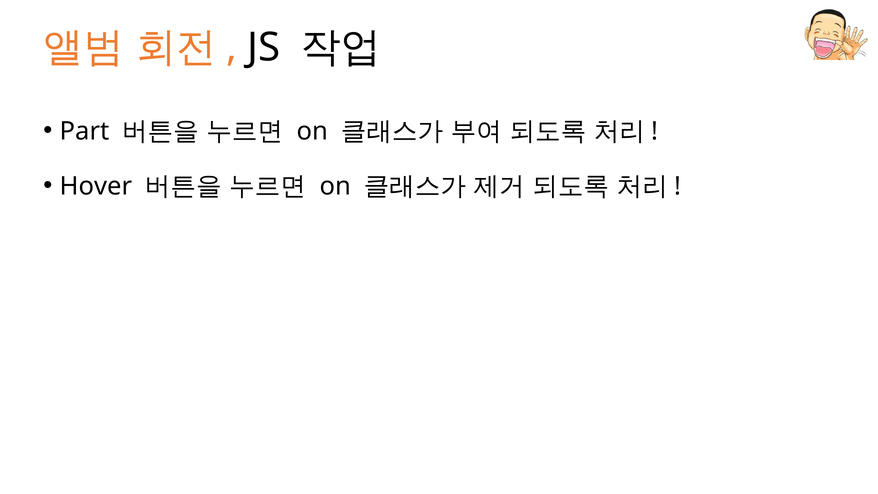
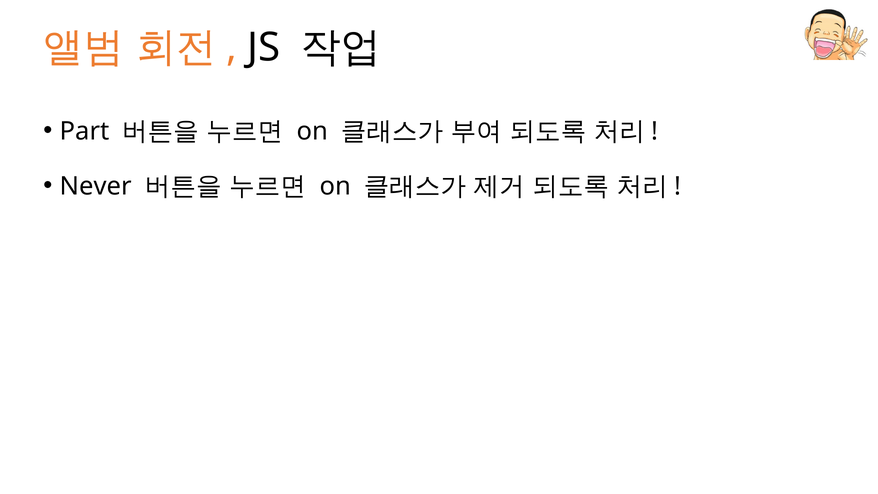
Hover: Hover -> Never (96, 186)
